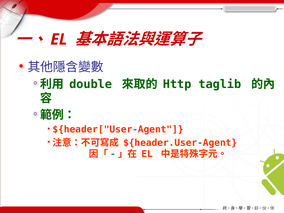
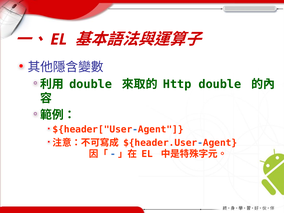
Http taglib: taglib -> double (220, 84)
